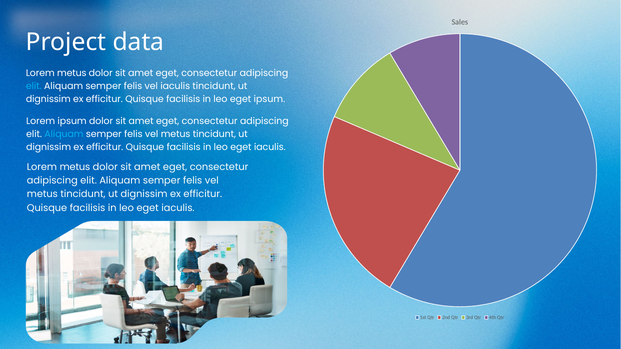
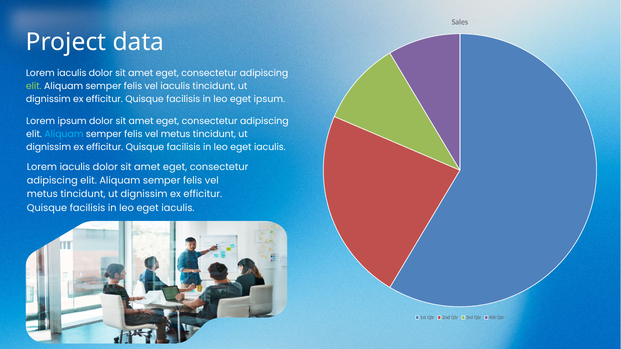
metus: metus -> iaculis (72, 73)
elit colour: light blue -> light green (34, 86)
metus: metus -> iaculis (75, 167)
